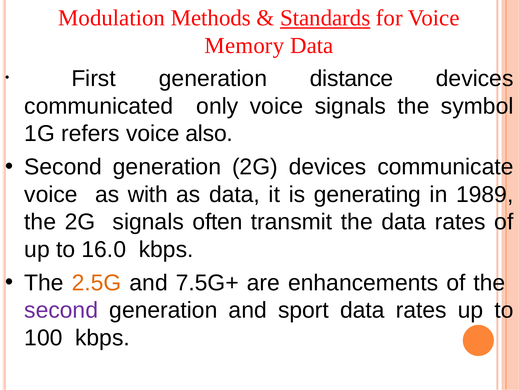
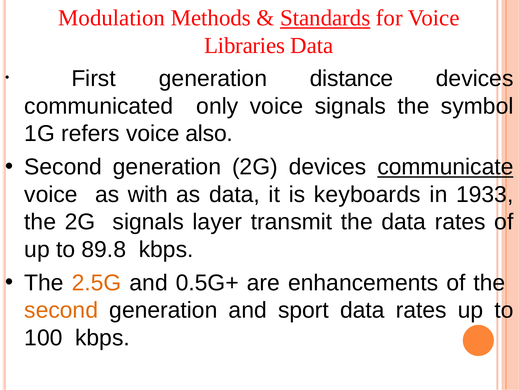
Memory: Memory -> Libraries (245, 45)
communicate underline: none -> present (445, 167)
generating: generating -> keyboards (367, 194)
1989: 1989 -> 1933 (485, 194)
often: often -> layer (217, 222)
16.0: 16.0 -> 89.8 (104, 249)
7.5G+: 7.5G+ -> 0.5G+ (207, 282)
second colour: purple -> orange (61, 310)
